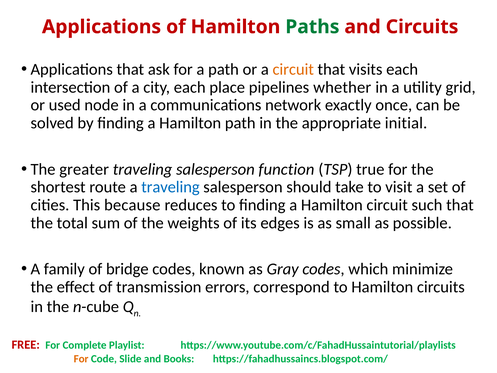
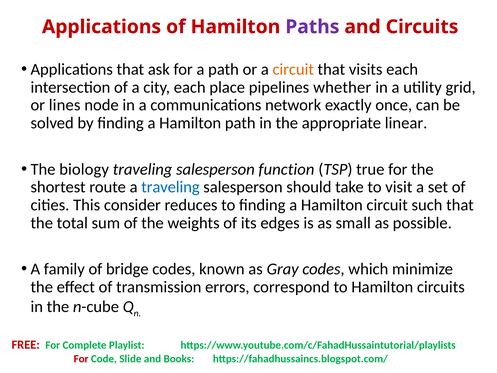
Paths colour: green -> purple (312, 27)
used: used -> lines (65, 105)
initial: initial -> linear (406, 123)
greater: greater -> biology (84, 169)
because: because -> consider (132, 205)
For colour: orange -> red (81, 359)
